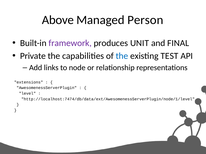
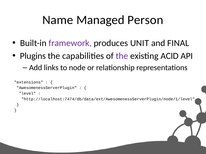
Above: Above -> Name (58, 20)
Private: Private -> Plugins (33, 56)
the colour: blue -> purple (122, 56)
TEST: TEST -> ACID (170, 56)
